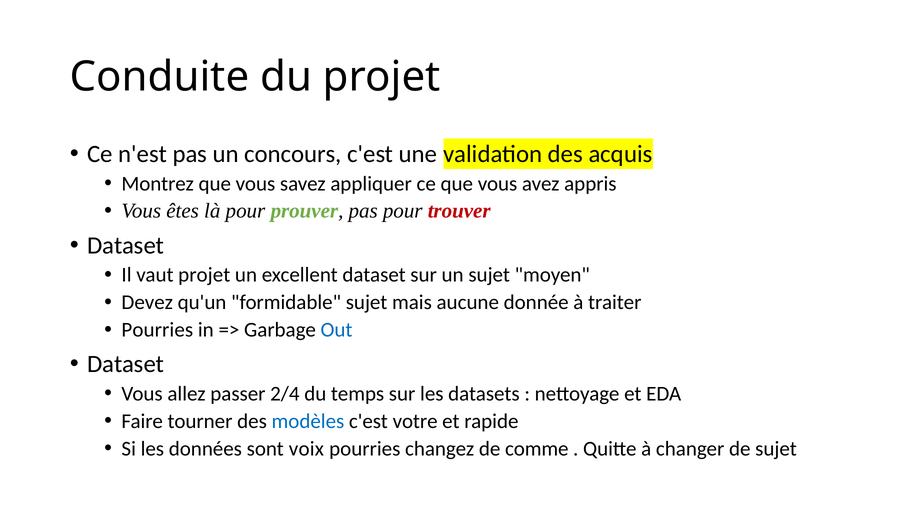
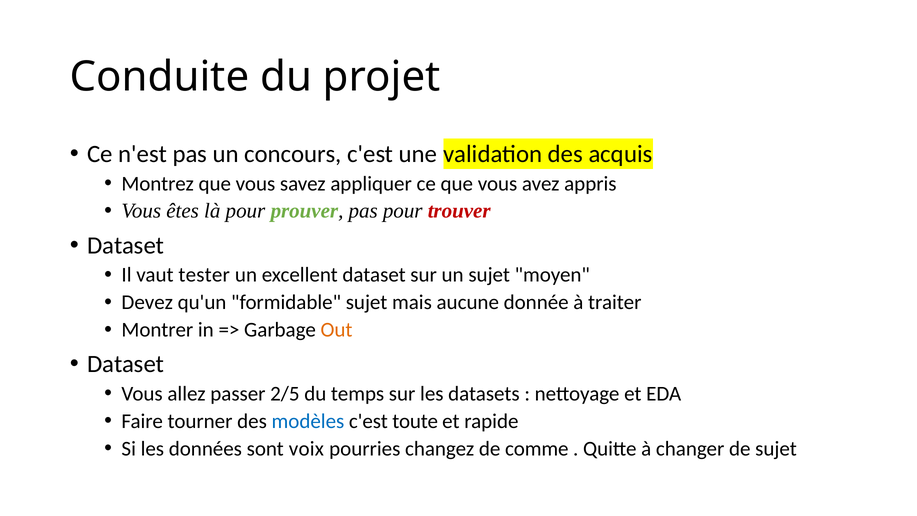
vaut projet: projet -> tester (204, 275)
Pourries: Pourries -> Montrer (157, 330)
Out colour: blue -> orange (337, 330)
2/4: 2/4 -> 2/5 (285, 394)
votre: votre -> toute (415, 421)
